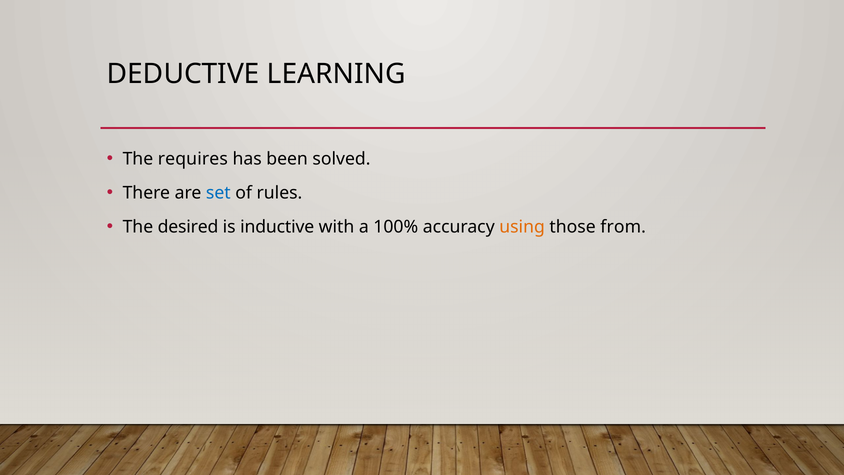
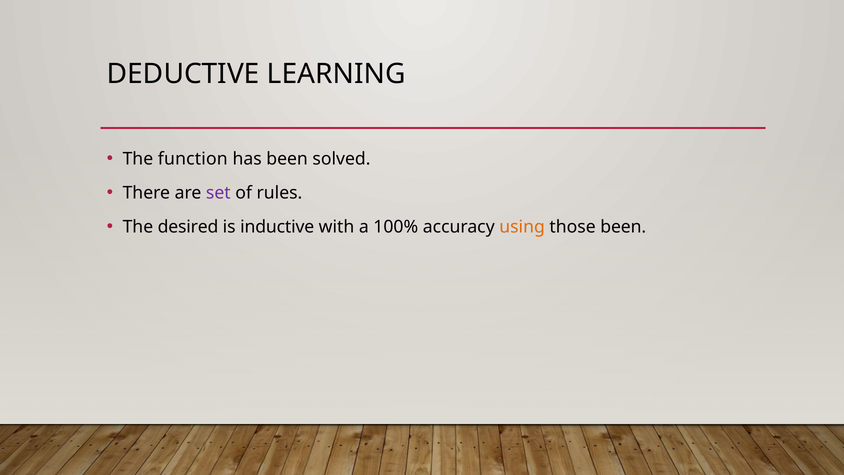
requires: requires -> function (193, 159)
set colour: blue -> purple (218, 193)
those from: from -> been (623, 227)
